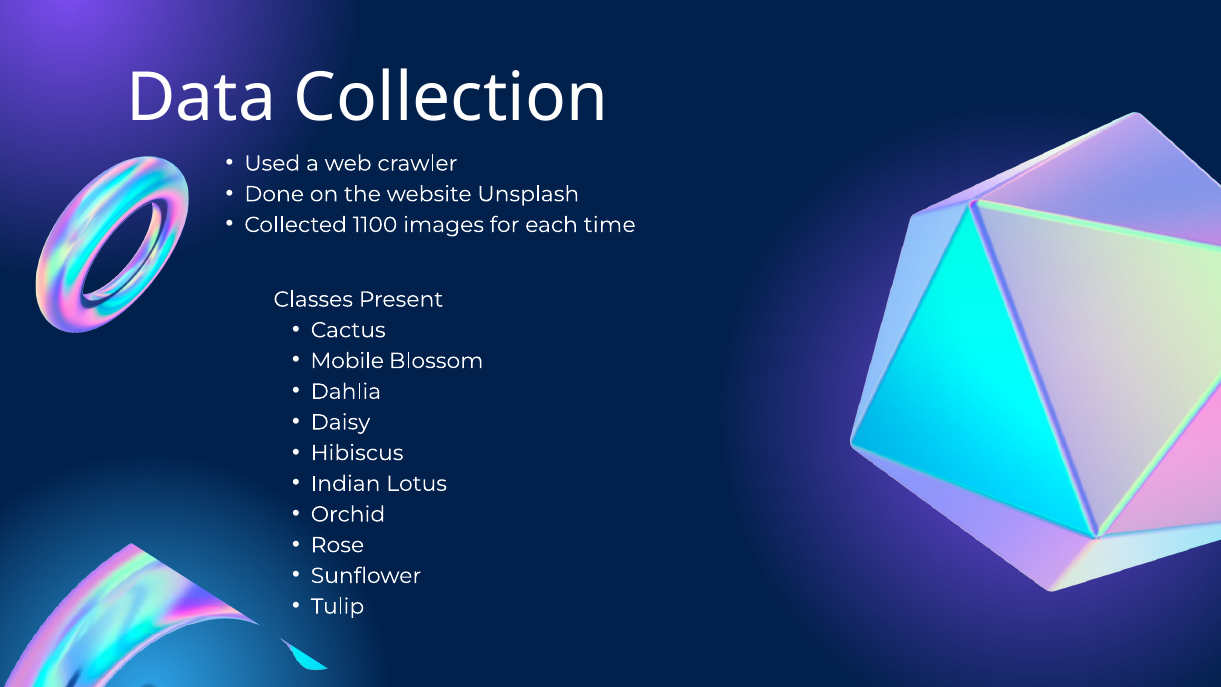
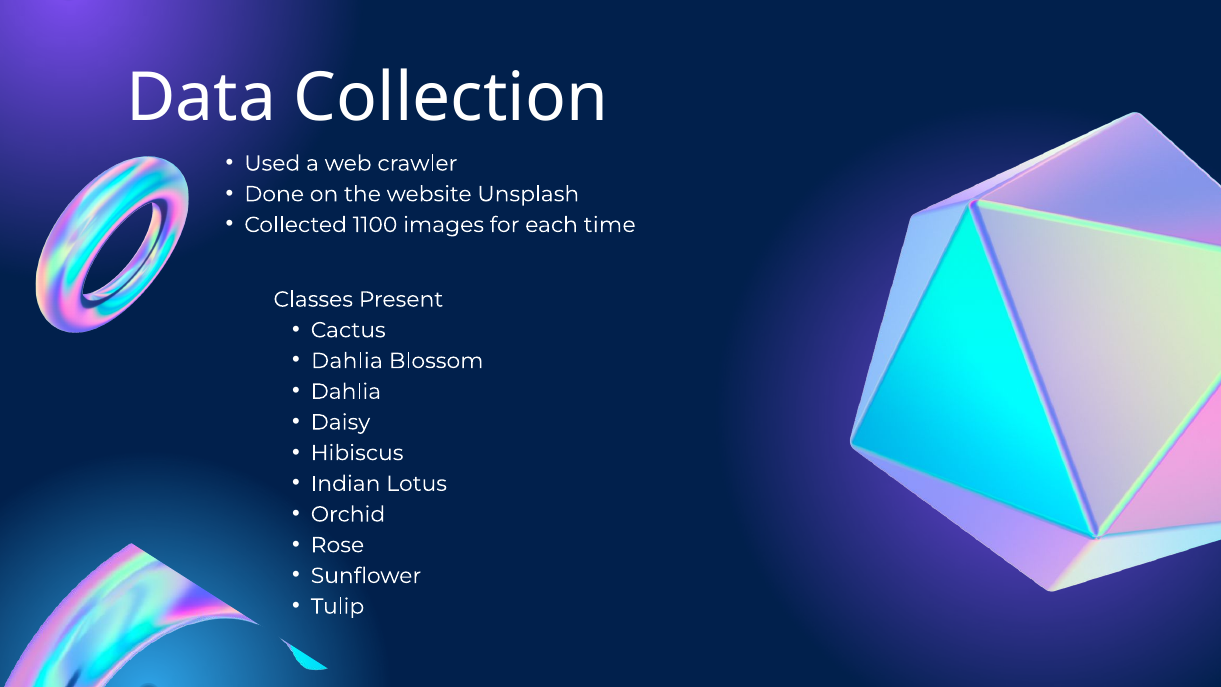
Mobile: Mobile -> Dahlia (347, 361)
